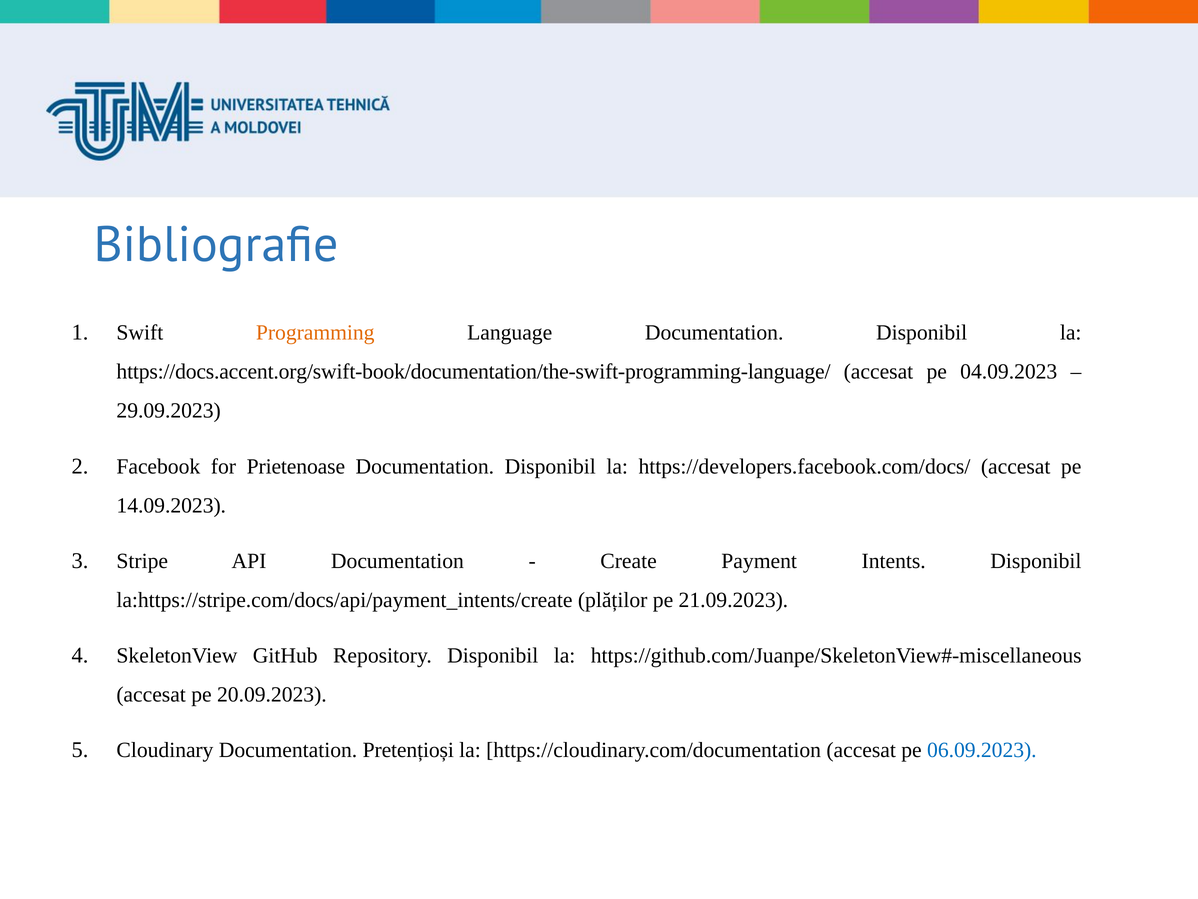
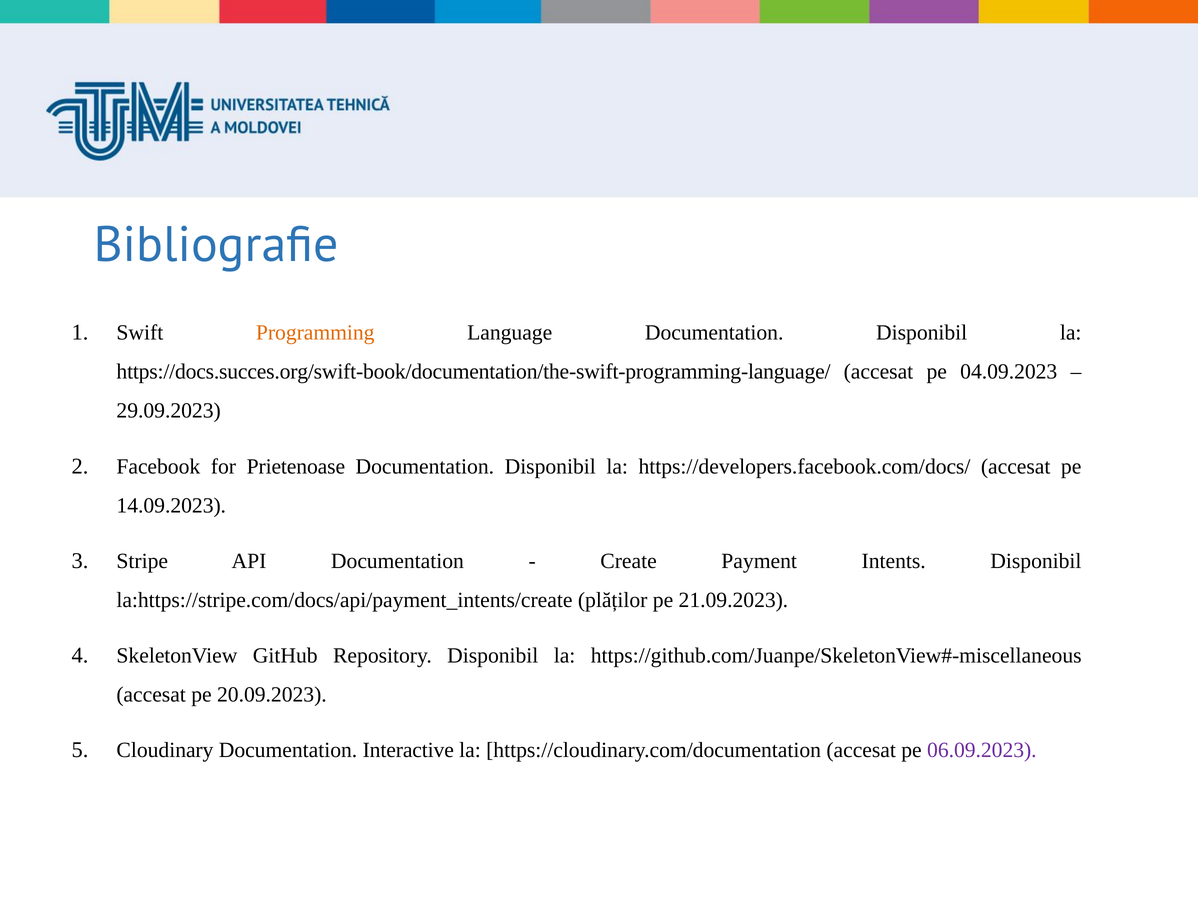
https://docs.accent.org/swift-book/documentation/the-swift-programming-language/: https://docs.accent.org/swift-book/documentation/the-swift-programming-language/ -> https://docs.succes.org/swift-book/documentation/the-swift-programming-language/ (474, 372)
Pretențioși: Pretențioși -> Interactive (408, 750)
06.09.2023 colour: blue -> purple (982, 750)
